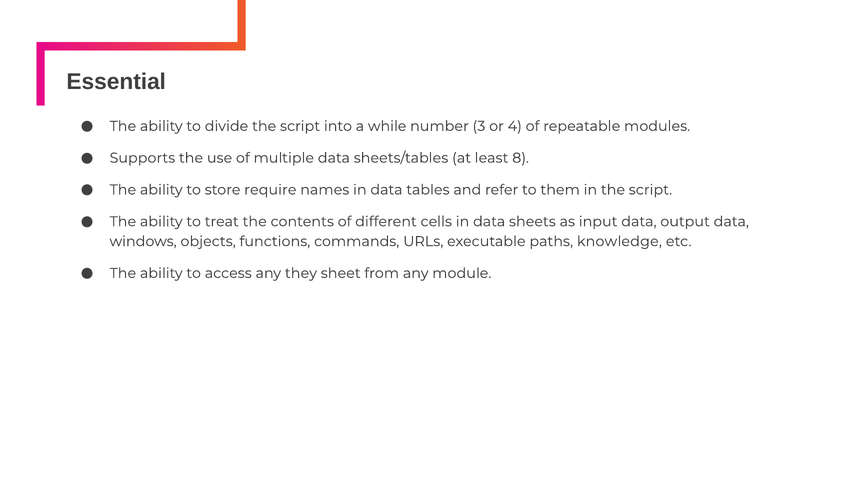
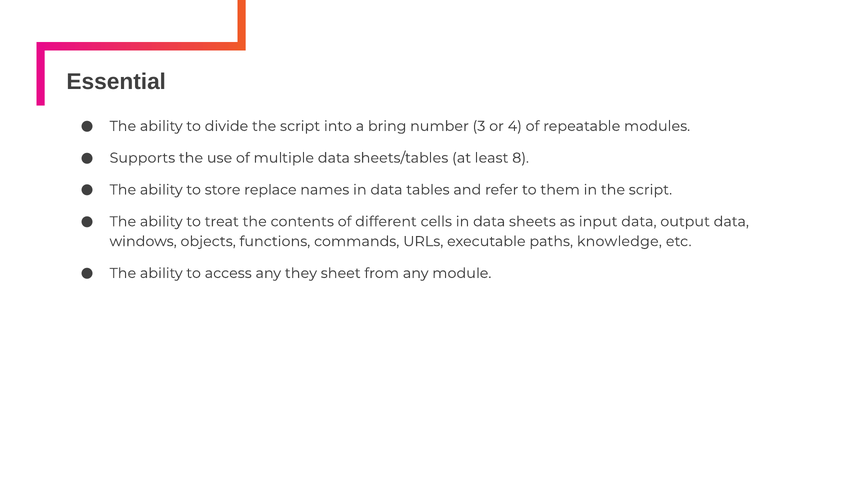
while: while -> bring (387, 126)
require: require -> replace (270, 190)
